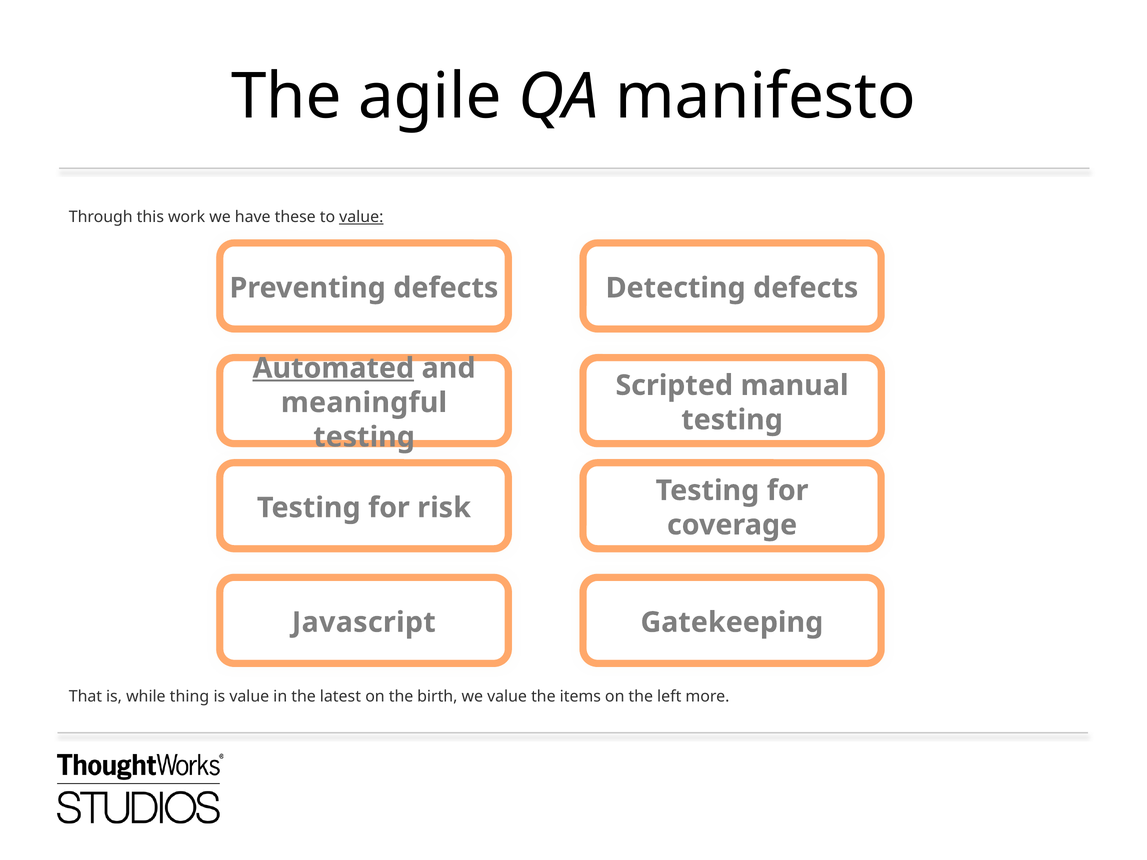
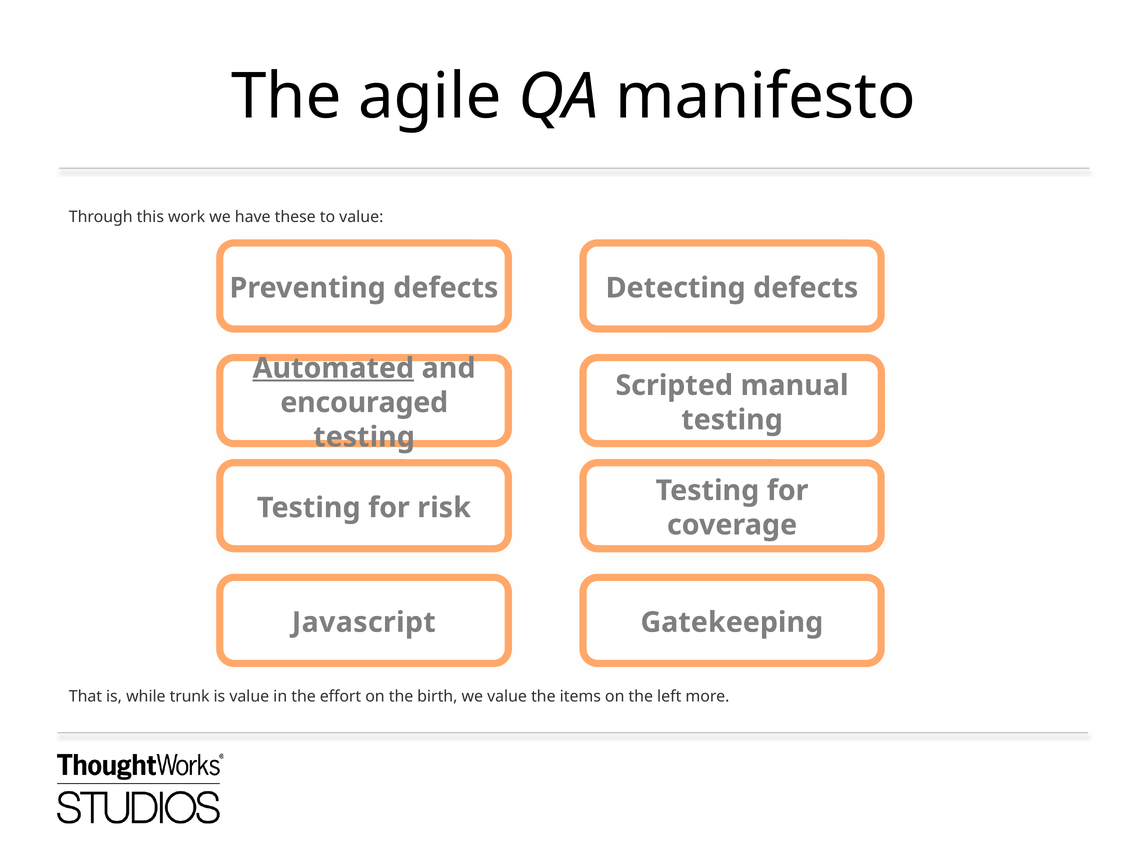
value underline: present -> none (361, 217)
meaningful: meaningful -> encouraged (364, 403)
thing: thing -> trunk (190, 697)
latest: latest -> effort (340, 697)
